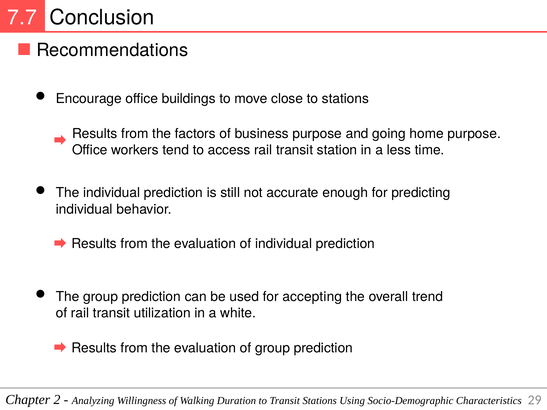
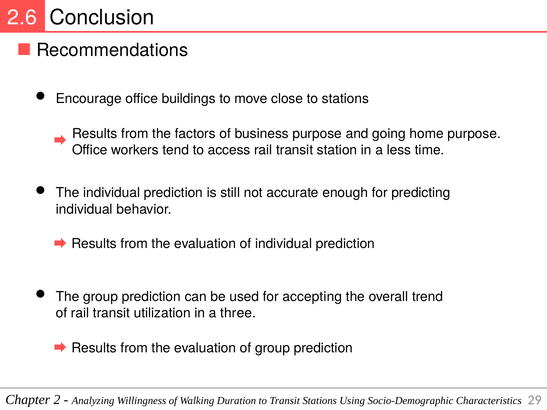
7.7: 7.7 -> 2.6 (22, 17)
white: white -> three (238, 313)
